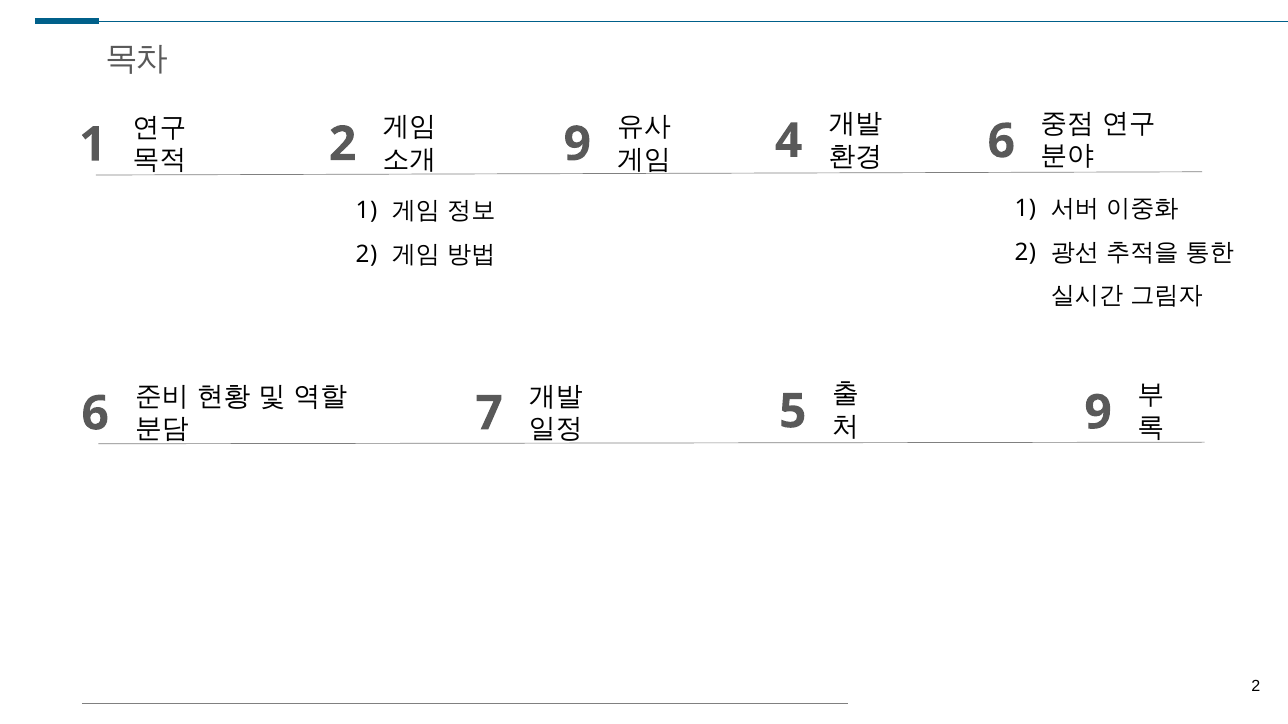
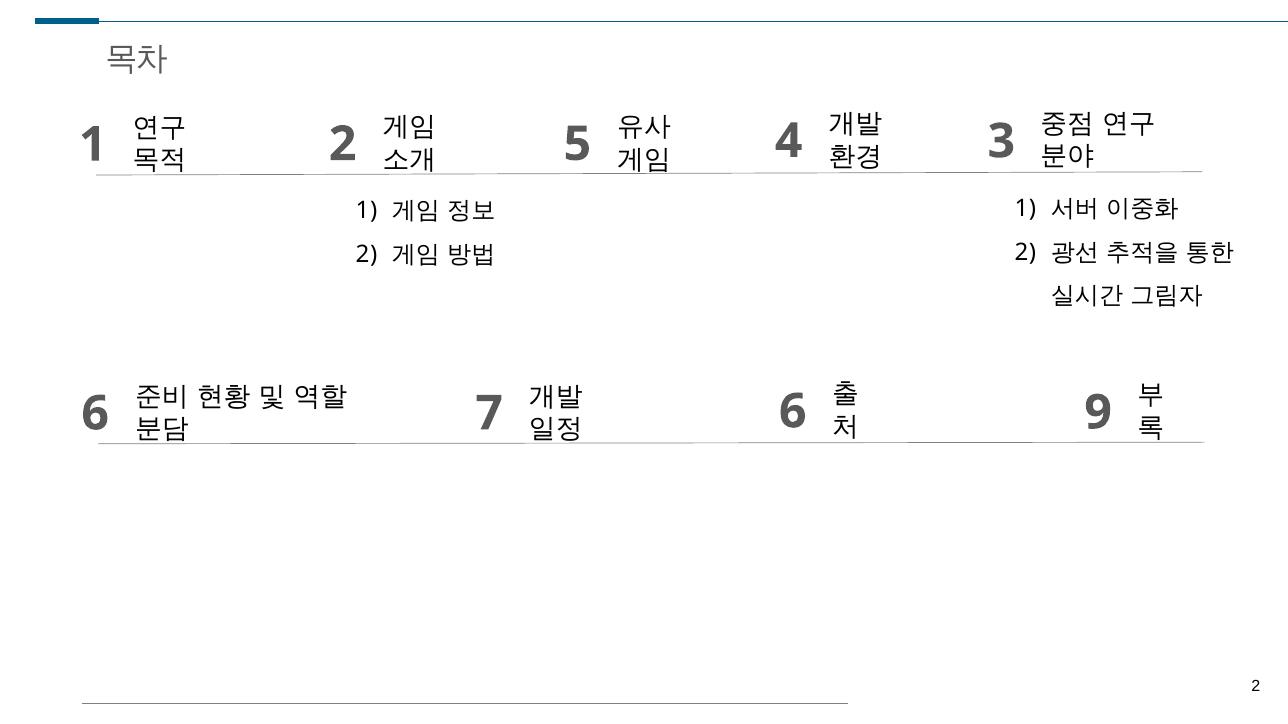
6: 6 -> 3 (1001, 141)
9: 9 -> 5 (577, 144)
5: 5 -> 6 (793, 412)
